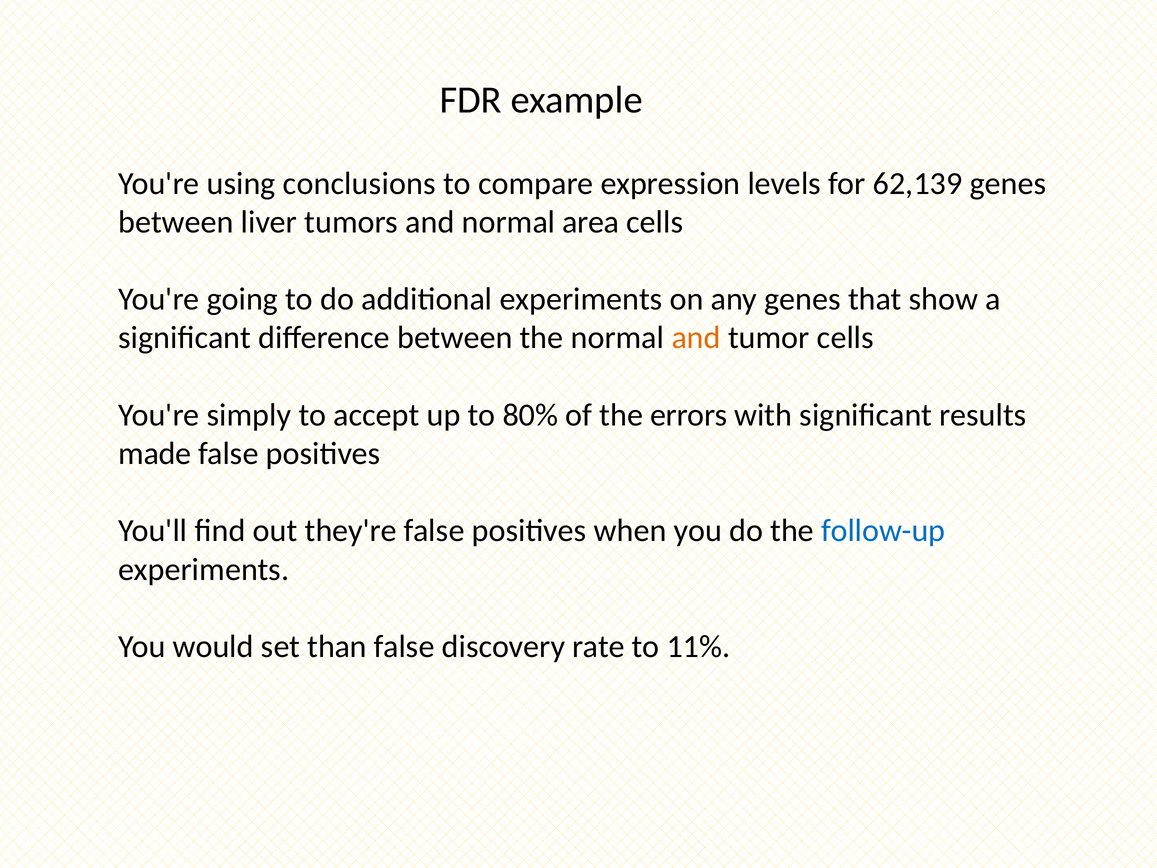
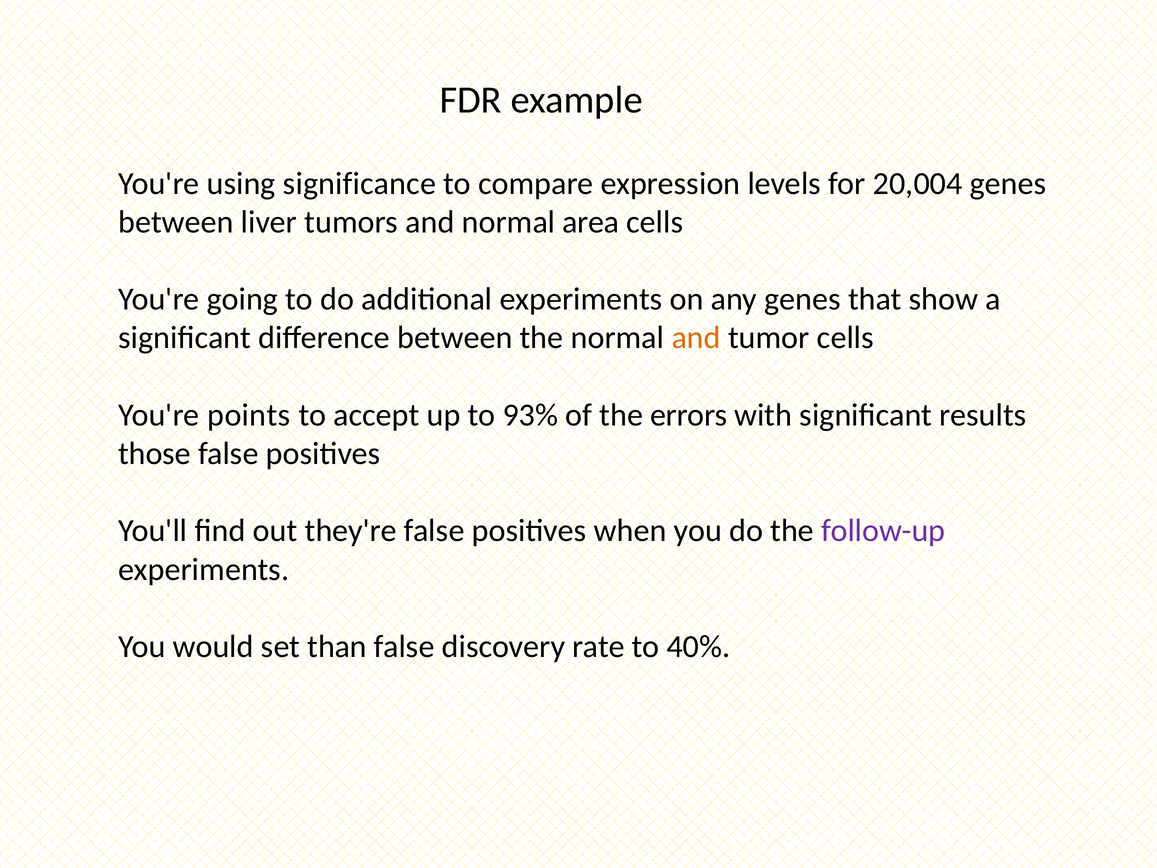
conclusions: conclusions -> significance (359, 183)
62,139: 62,139 -> 20,004 (918, 183)
simply: simply -> points (249, 415)
80%: 80% -> 93% (530, 415)
made: made -> those (155, 454)
follow-up colour: blue -> purple (883, 531)
11%: 11% -> 40% (698, 646)
